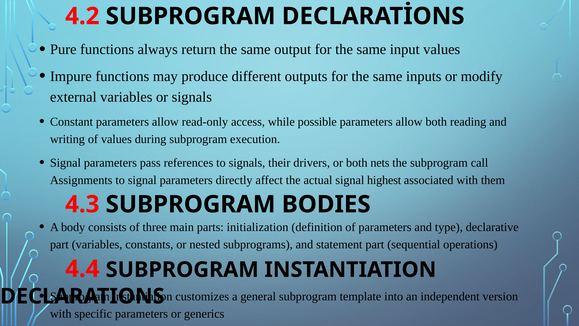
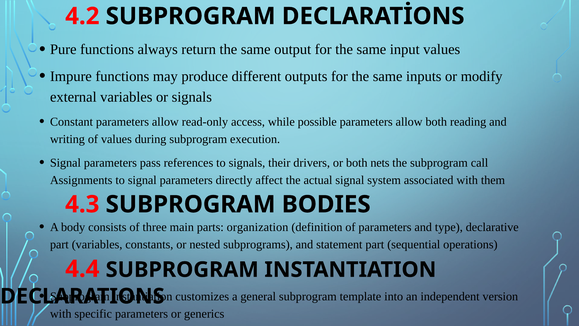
highest: highest -> system (384, 180)
initialization: initialization -> organization (258, 227)
